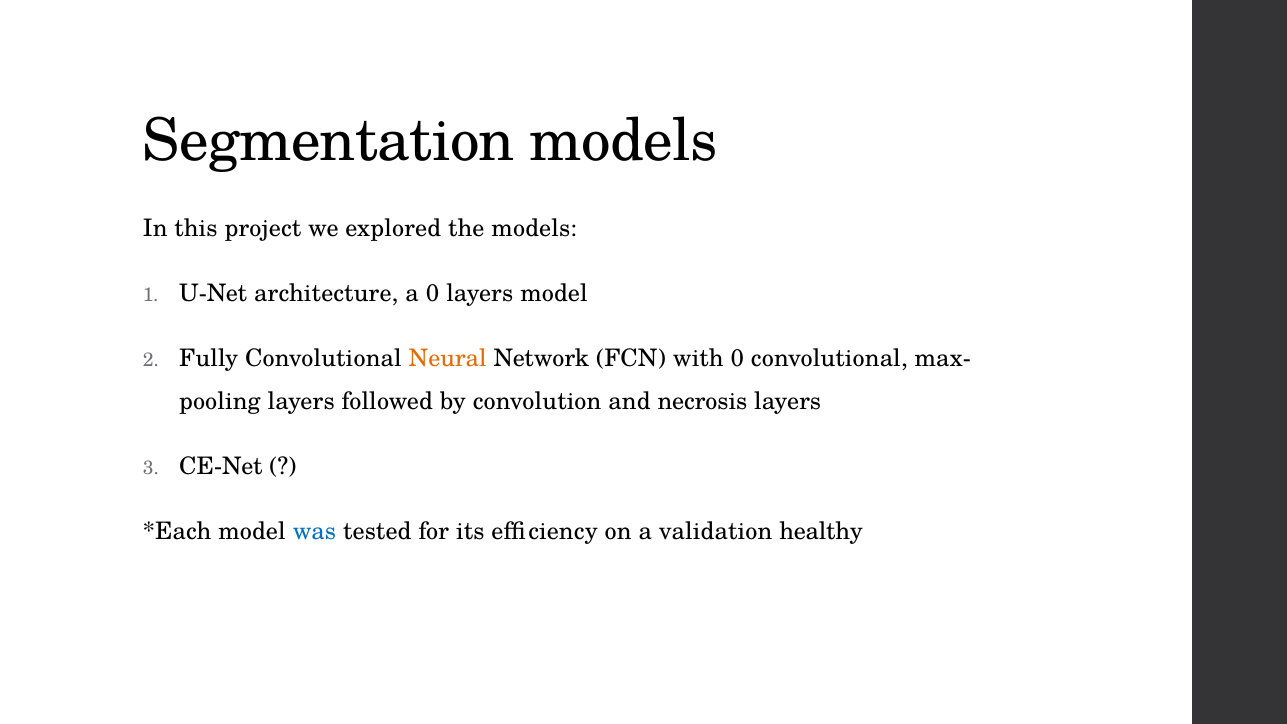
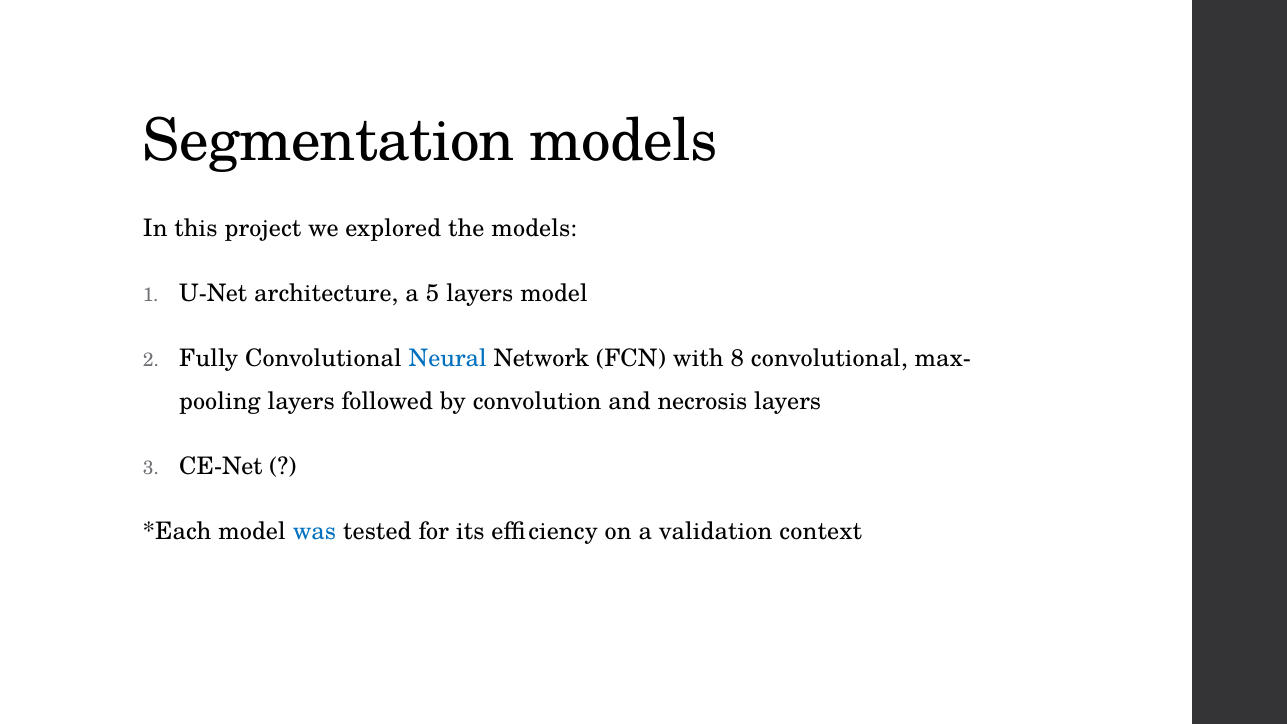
a 0: 0 -> 5 (433, 293)
Neural colour: orange -> blue (448, 358)
with 0: 0 -> 8 (737, 358)
healthy: healthy -> context (821, 532)
